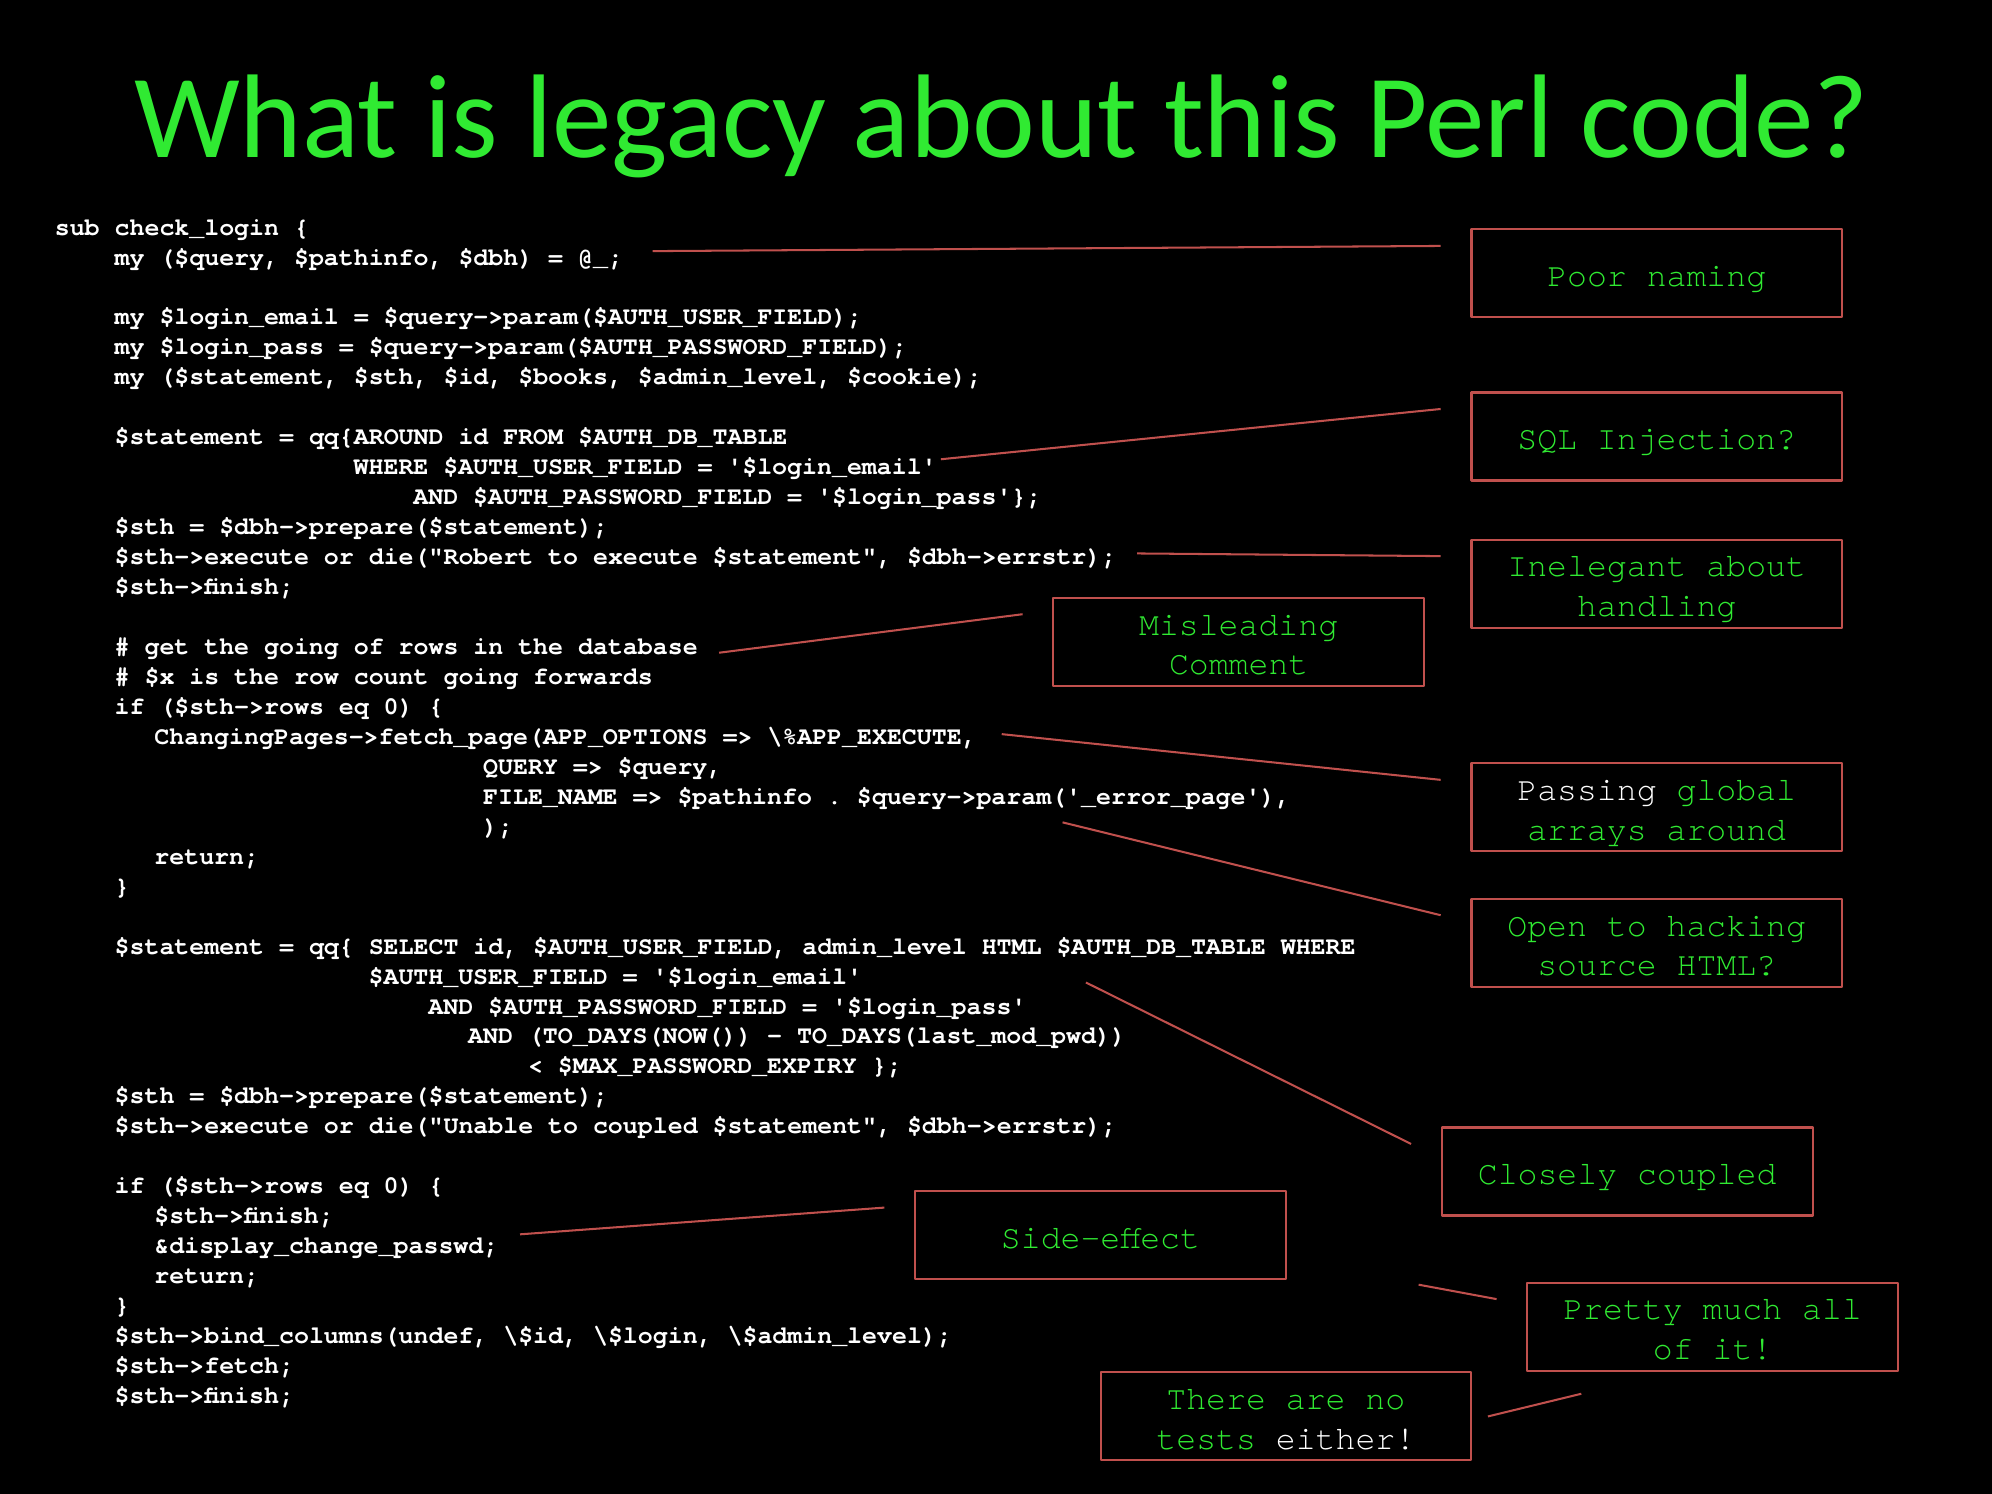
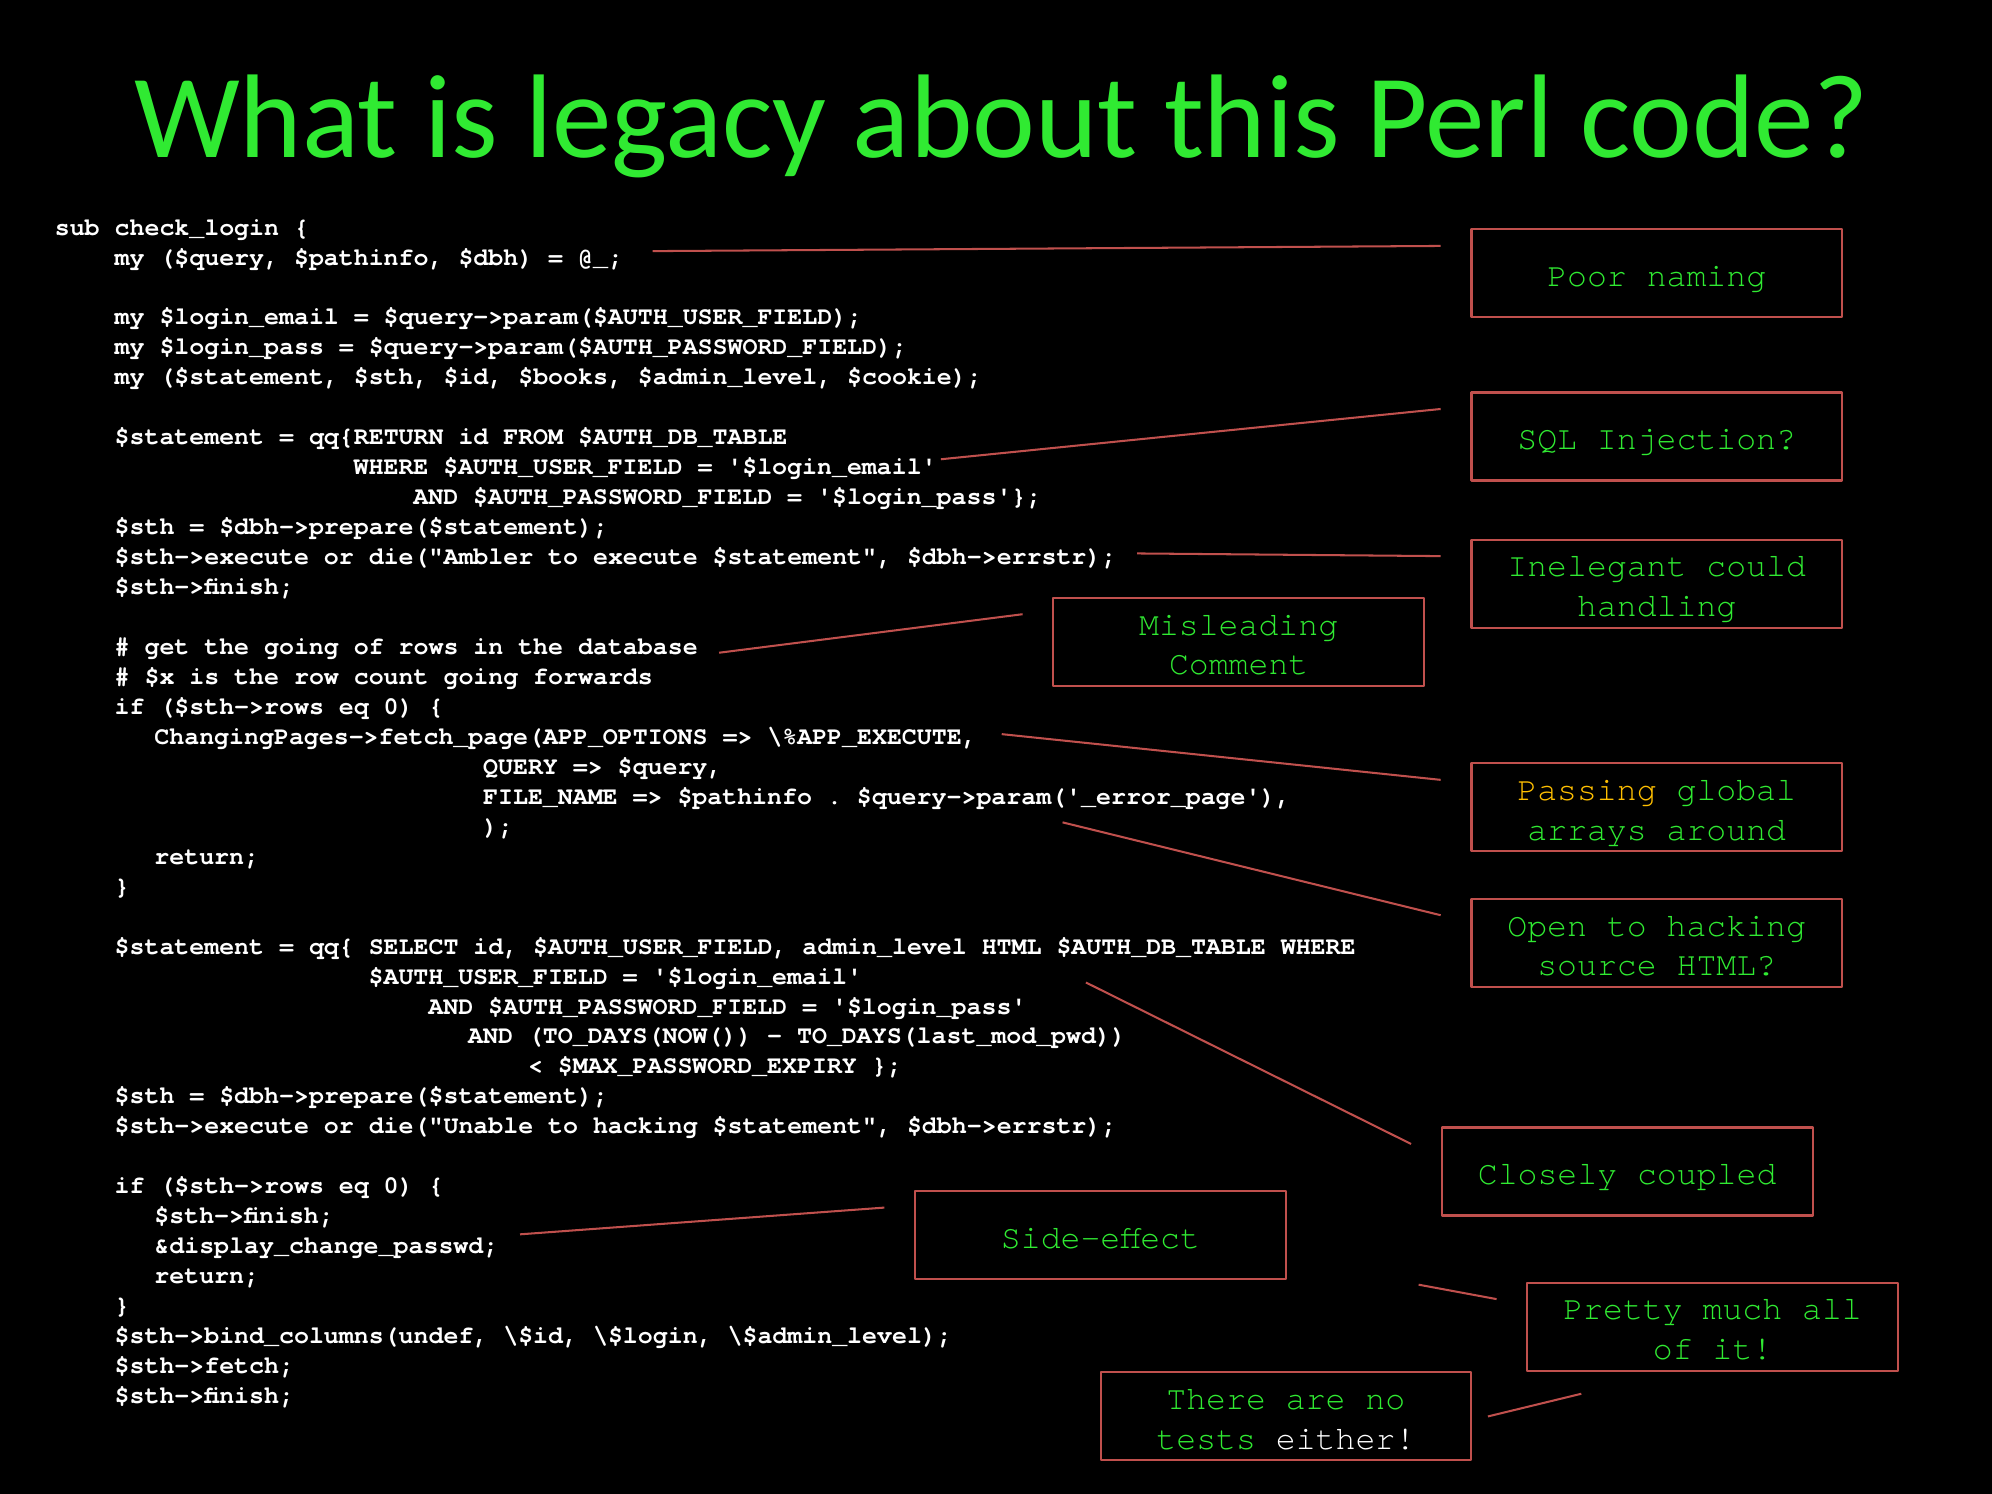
qq{AROUND: qq{AROUND -> qq{RETURN (376, 437)
die("Robert: die("Robert -> die("Ambler (451, 556)
Inelegant about: about -> could (1756, 566)
Passing colour: white -> yellow (1587, 790)
die("Unable to coupled: coupled -> hacking (645, 1126)
